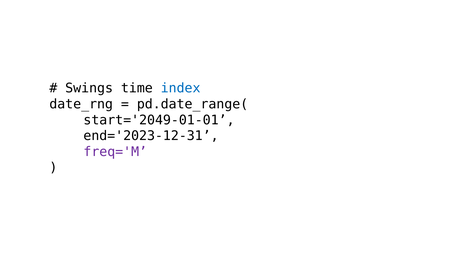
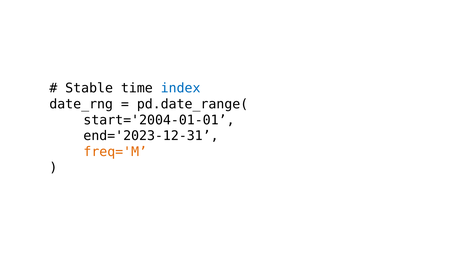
Swings: Swings -> Stable (89, 88)
start='2049-01-01: start='2049-01-01 -> start='2004-01-01 (159, 120)
freq='M colour: purple -> orange (115, 152)
